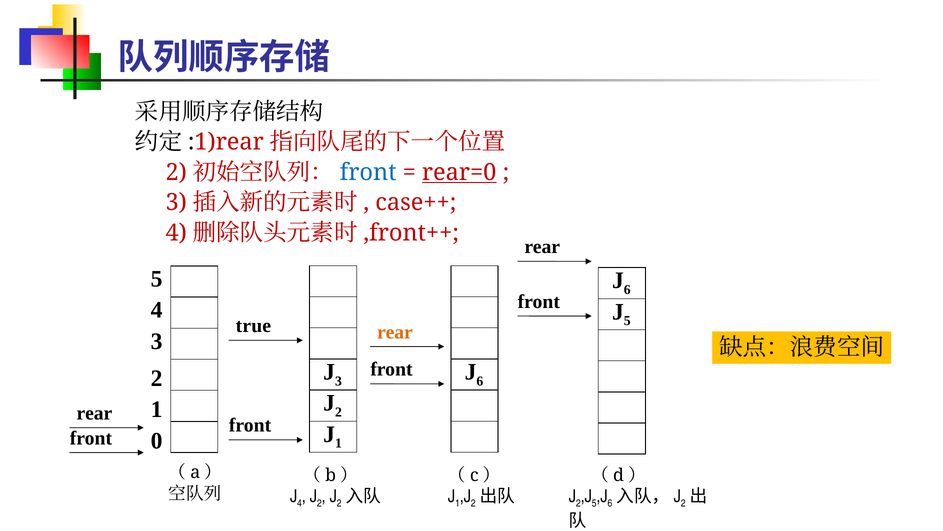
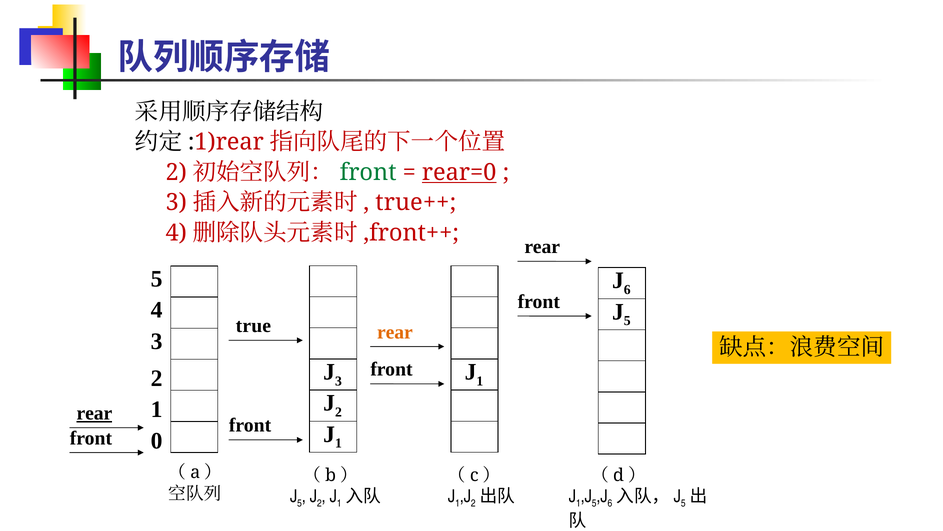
front colour: blue -> green (368, 172)
case++: case++ -> true++ (416, 202)
6: 6 -> 1 (480, 381)
rear underline: none -> present (94, 413)
4: 4 -> 5 (300, 503)
2: 2 -> 1 (339, 503)
2: 2 -> 1 (578, 503)
2: 2 -> 5 (683, 503)
